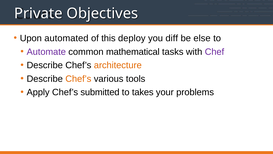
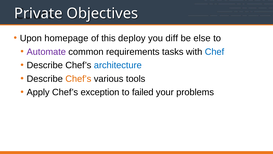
automated: automated -> homepage (66, 38)
mathematical: mathematical -> requirements (133, 52)
Chef colour: purple -> blue (214, 52)
architecture colour: orange -> blue (118, 65)
submitted: submitted -> exception (100, 92)
takes: takes -> failed (143, 92)
